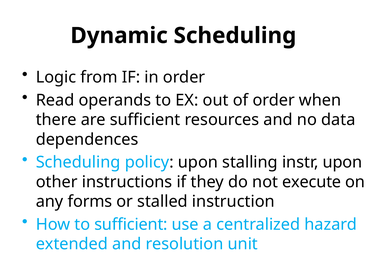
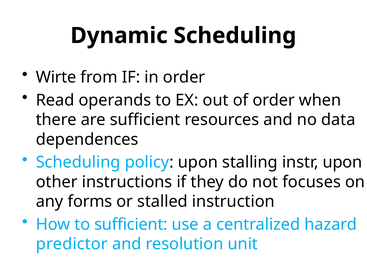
Logic: Logic -> Wirte (56, 77)
execute: execute -> focuses (312, 181)
extended: extended -> predictor (72, 243)
